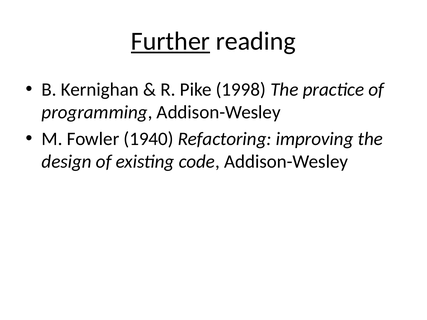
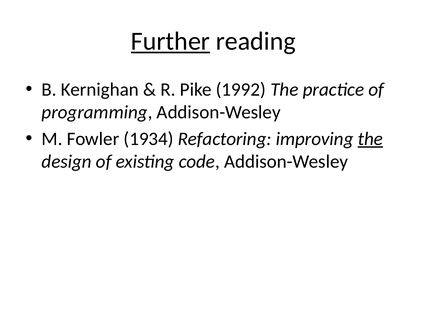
1998: 1998 -> 1992 (241, 90)
1940: 1940 -> 1934 (149, 139)
the underline: none -> present (370, 139)
